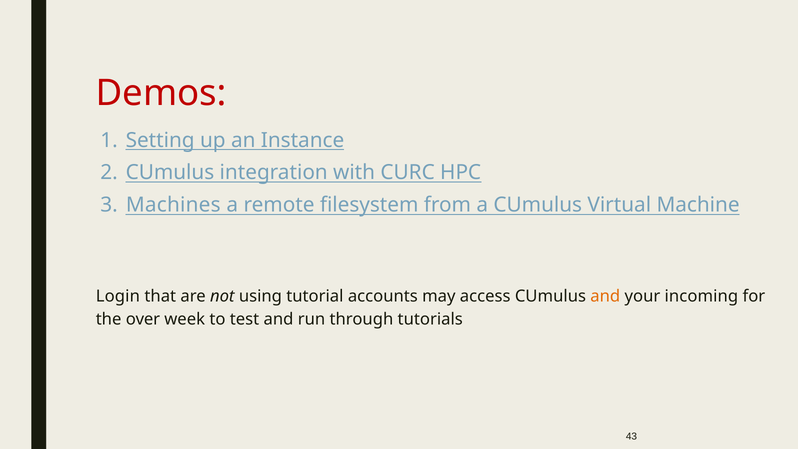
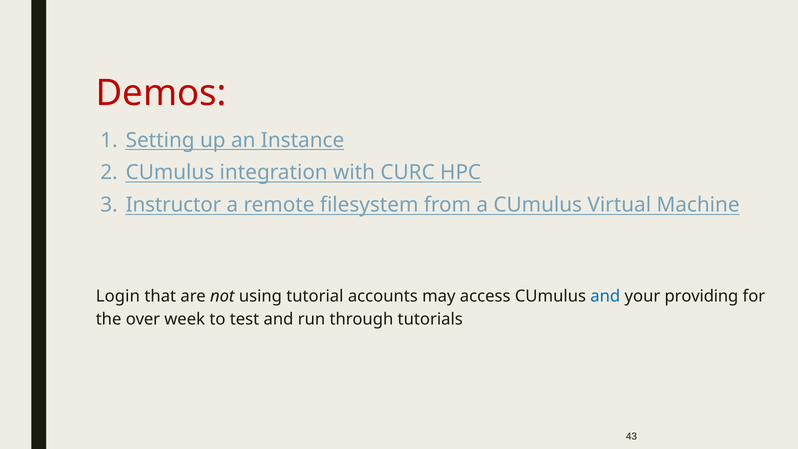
Machines: Machines -> Instructor (173, 205)
and colour: orange -> blue (605, 296)
incoming: incoming -> providing (701, 296)
